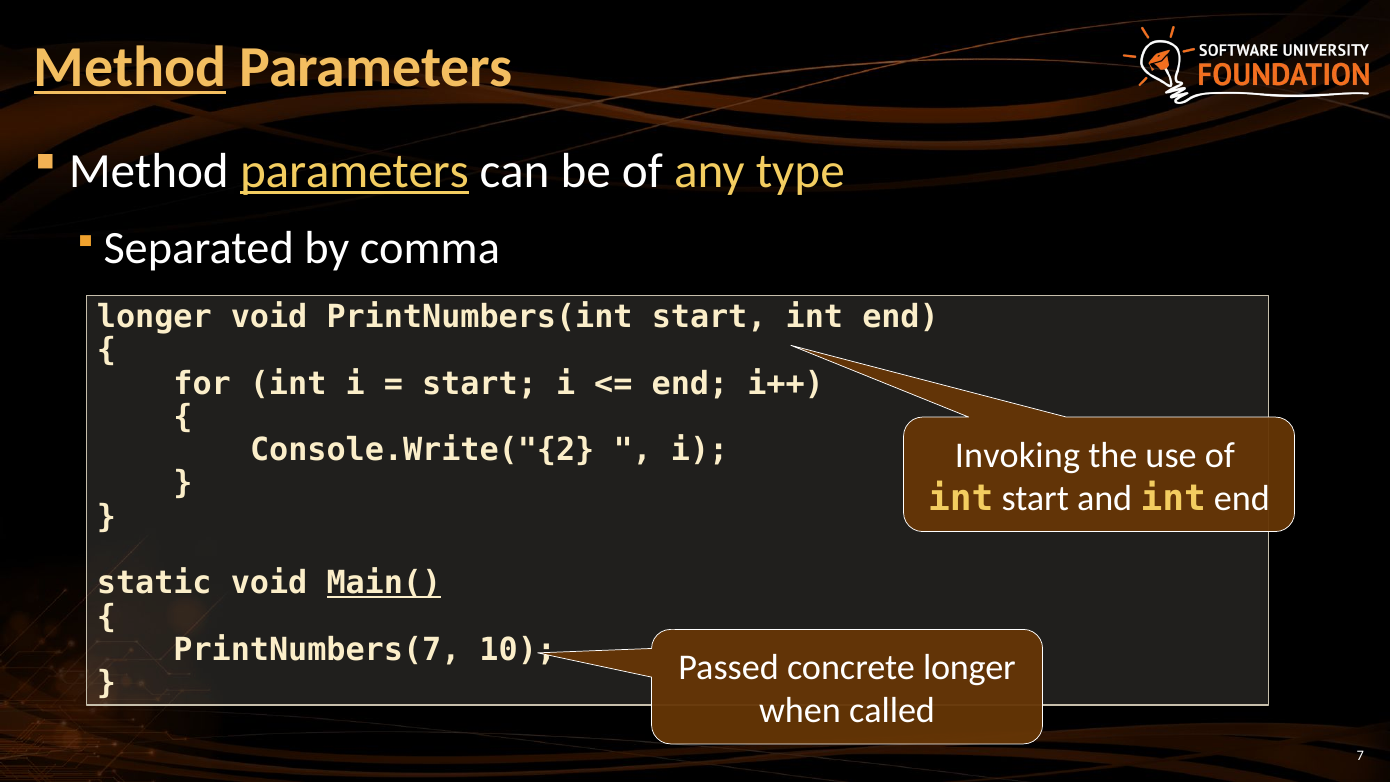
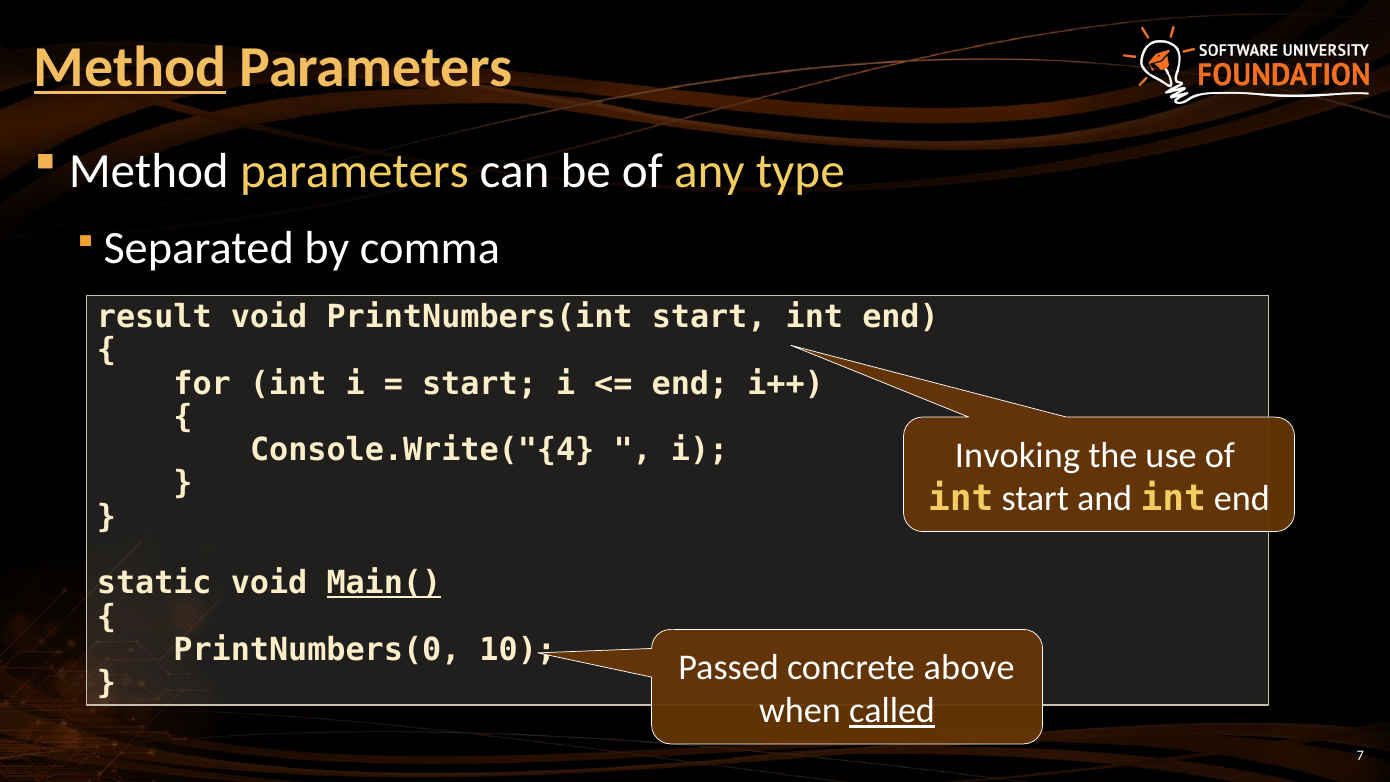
parameters underline: present -> none (354, 171)
longer: longer -> result (154, 317)
Console.Write("{2: Console.Write("{2 -> Console.Write("{4 (422, 450)
PrintNumbers(7: PrintNumbers(7 -> PrintNumbers(0 (317, 650)
concrete longer: longer -> above (969, 668)
called underline: none -> present (892, 711)
